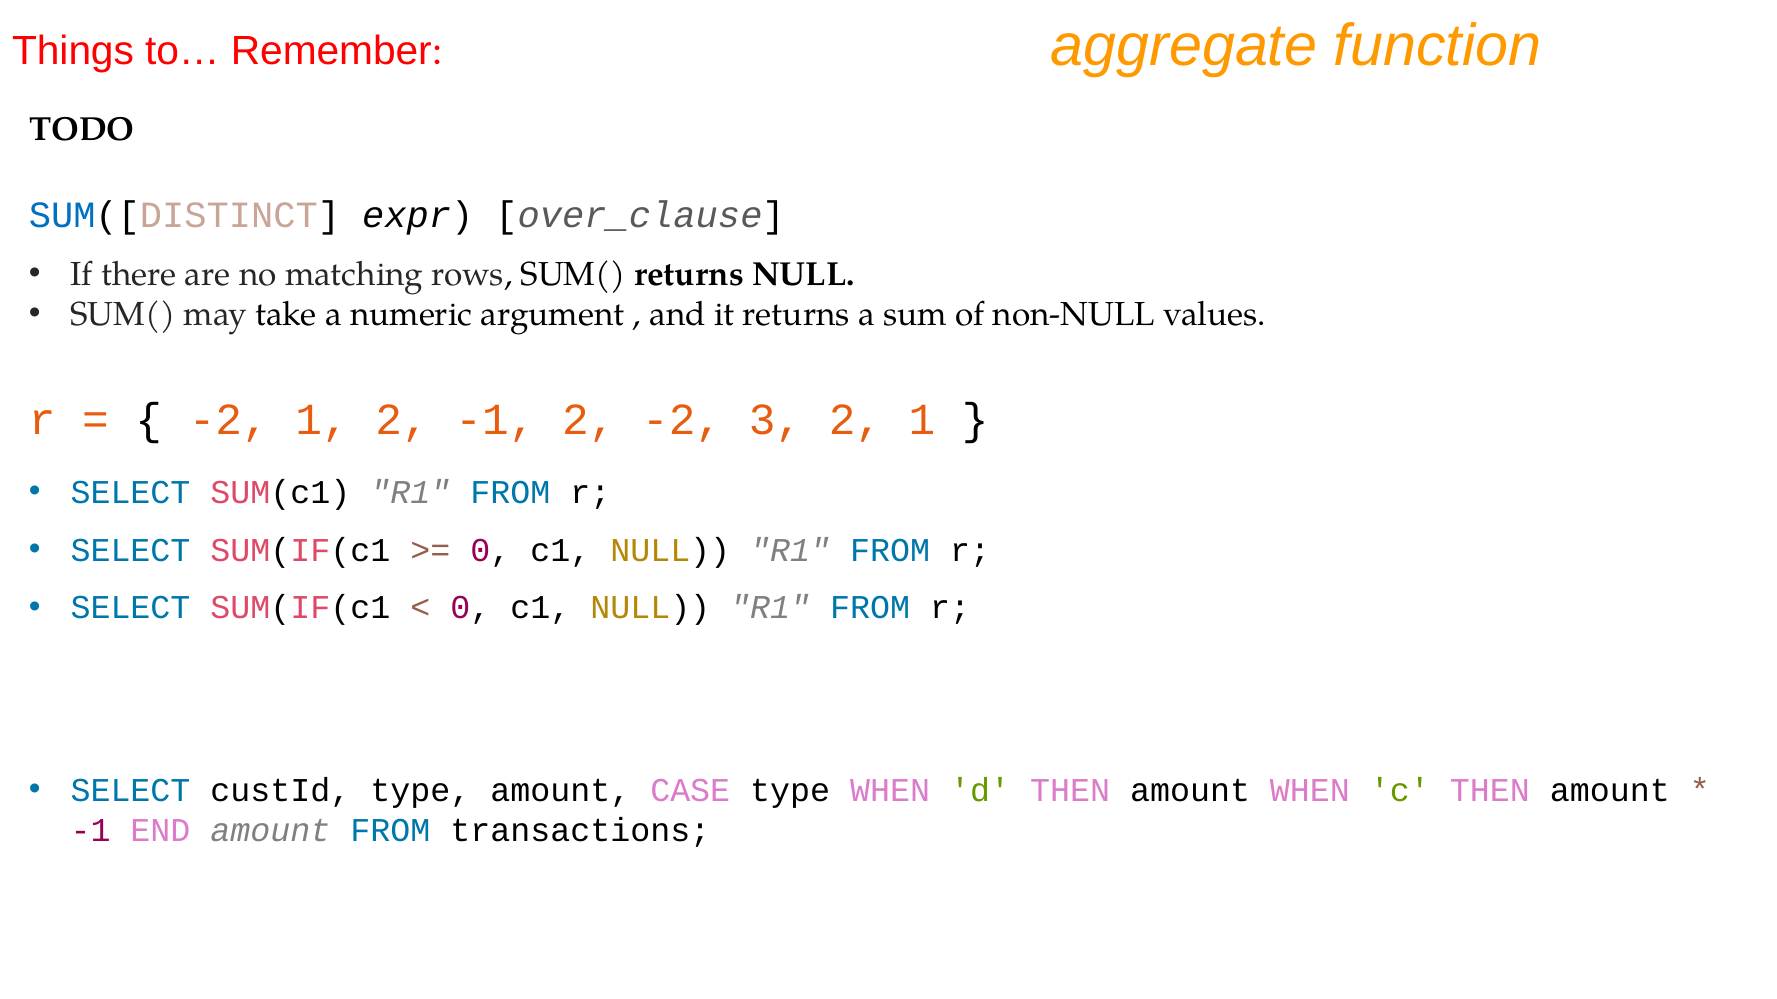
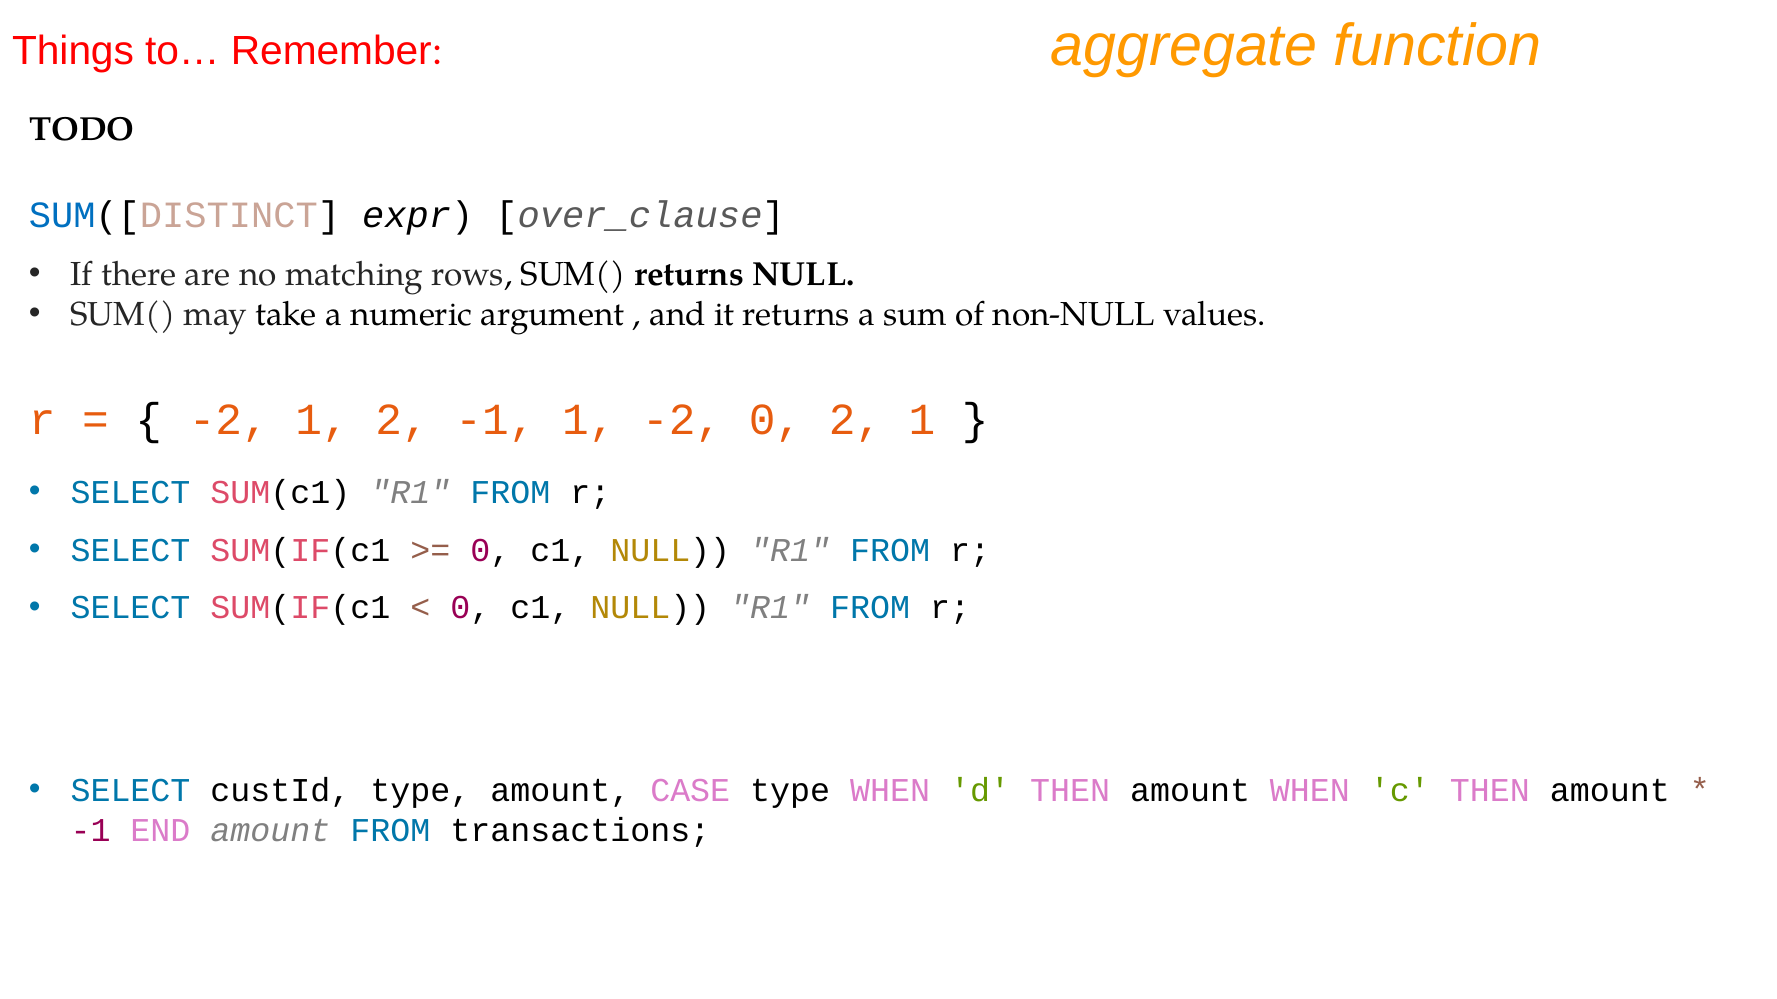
-1 2: 2 -> 1 (589, 420)
-2 3: 3 -> 0 (775, 420)
